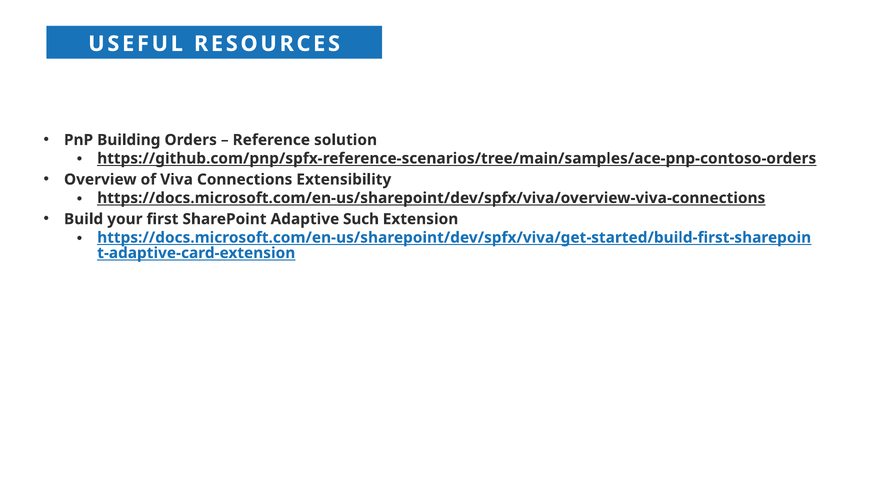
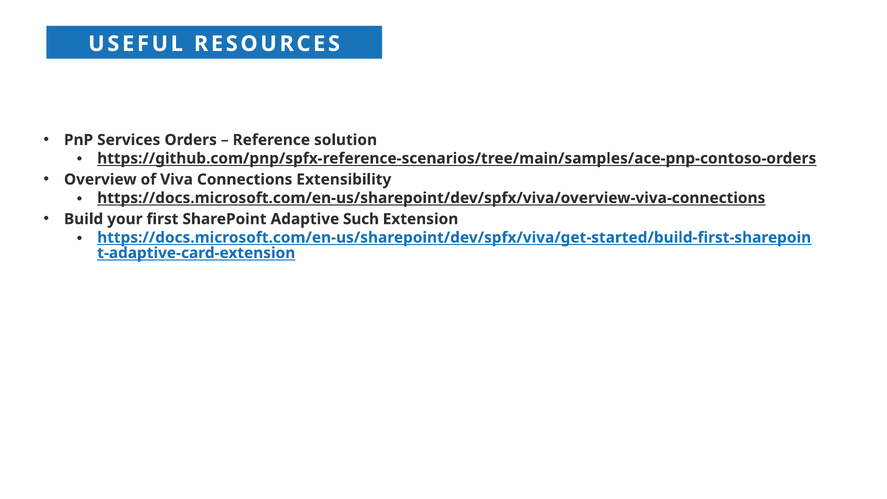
Building: Building -> Services (129, 140)
